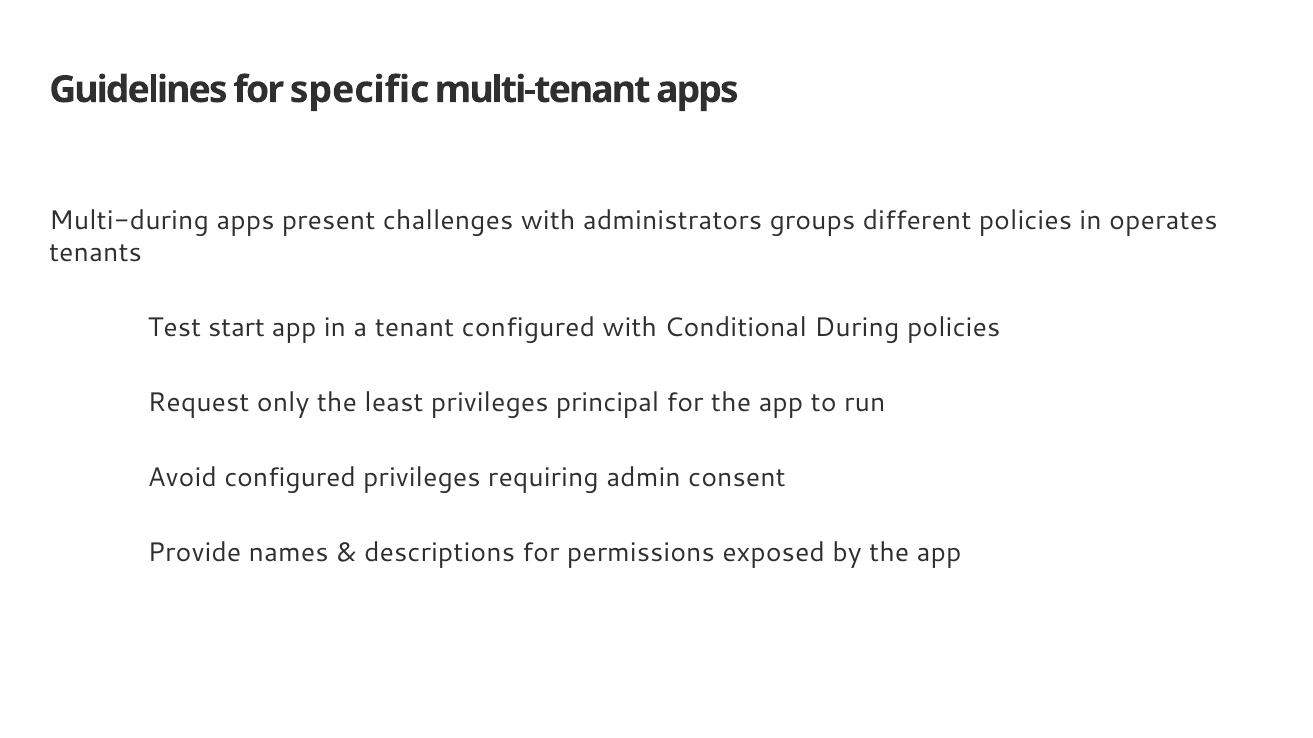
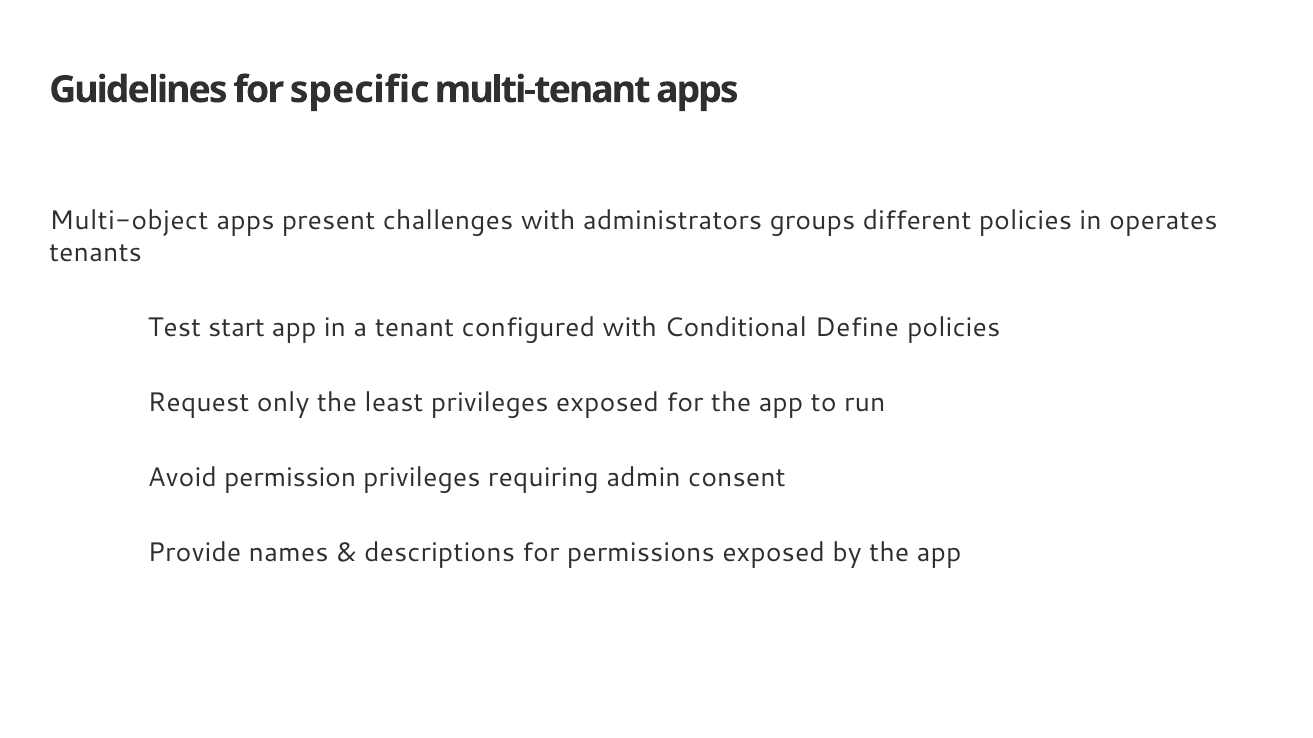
Multi-during: Multi-during -> Multi-object (129, 221)
During: During -> Define (857, 328)
privileges principal: principal -> exposed (608, 403)
Avoid configured: configured -> permission (290, 478)
